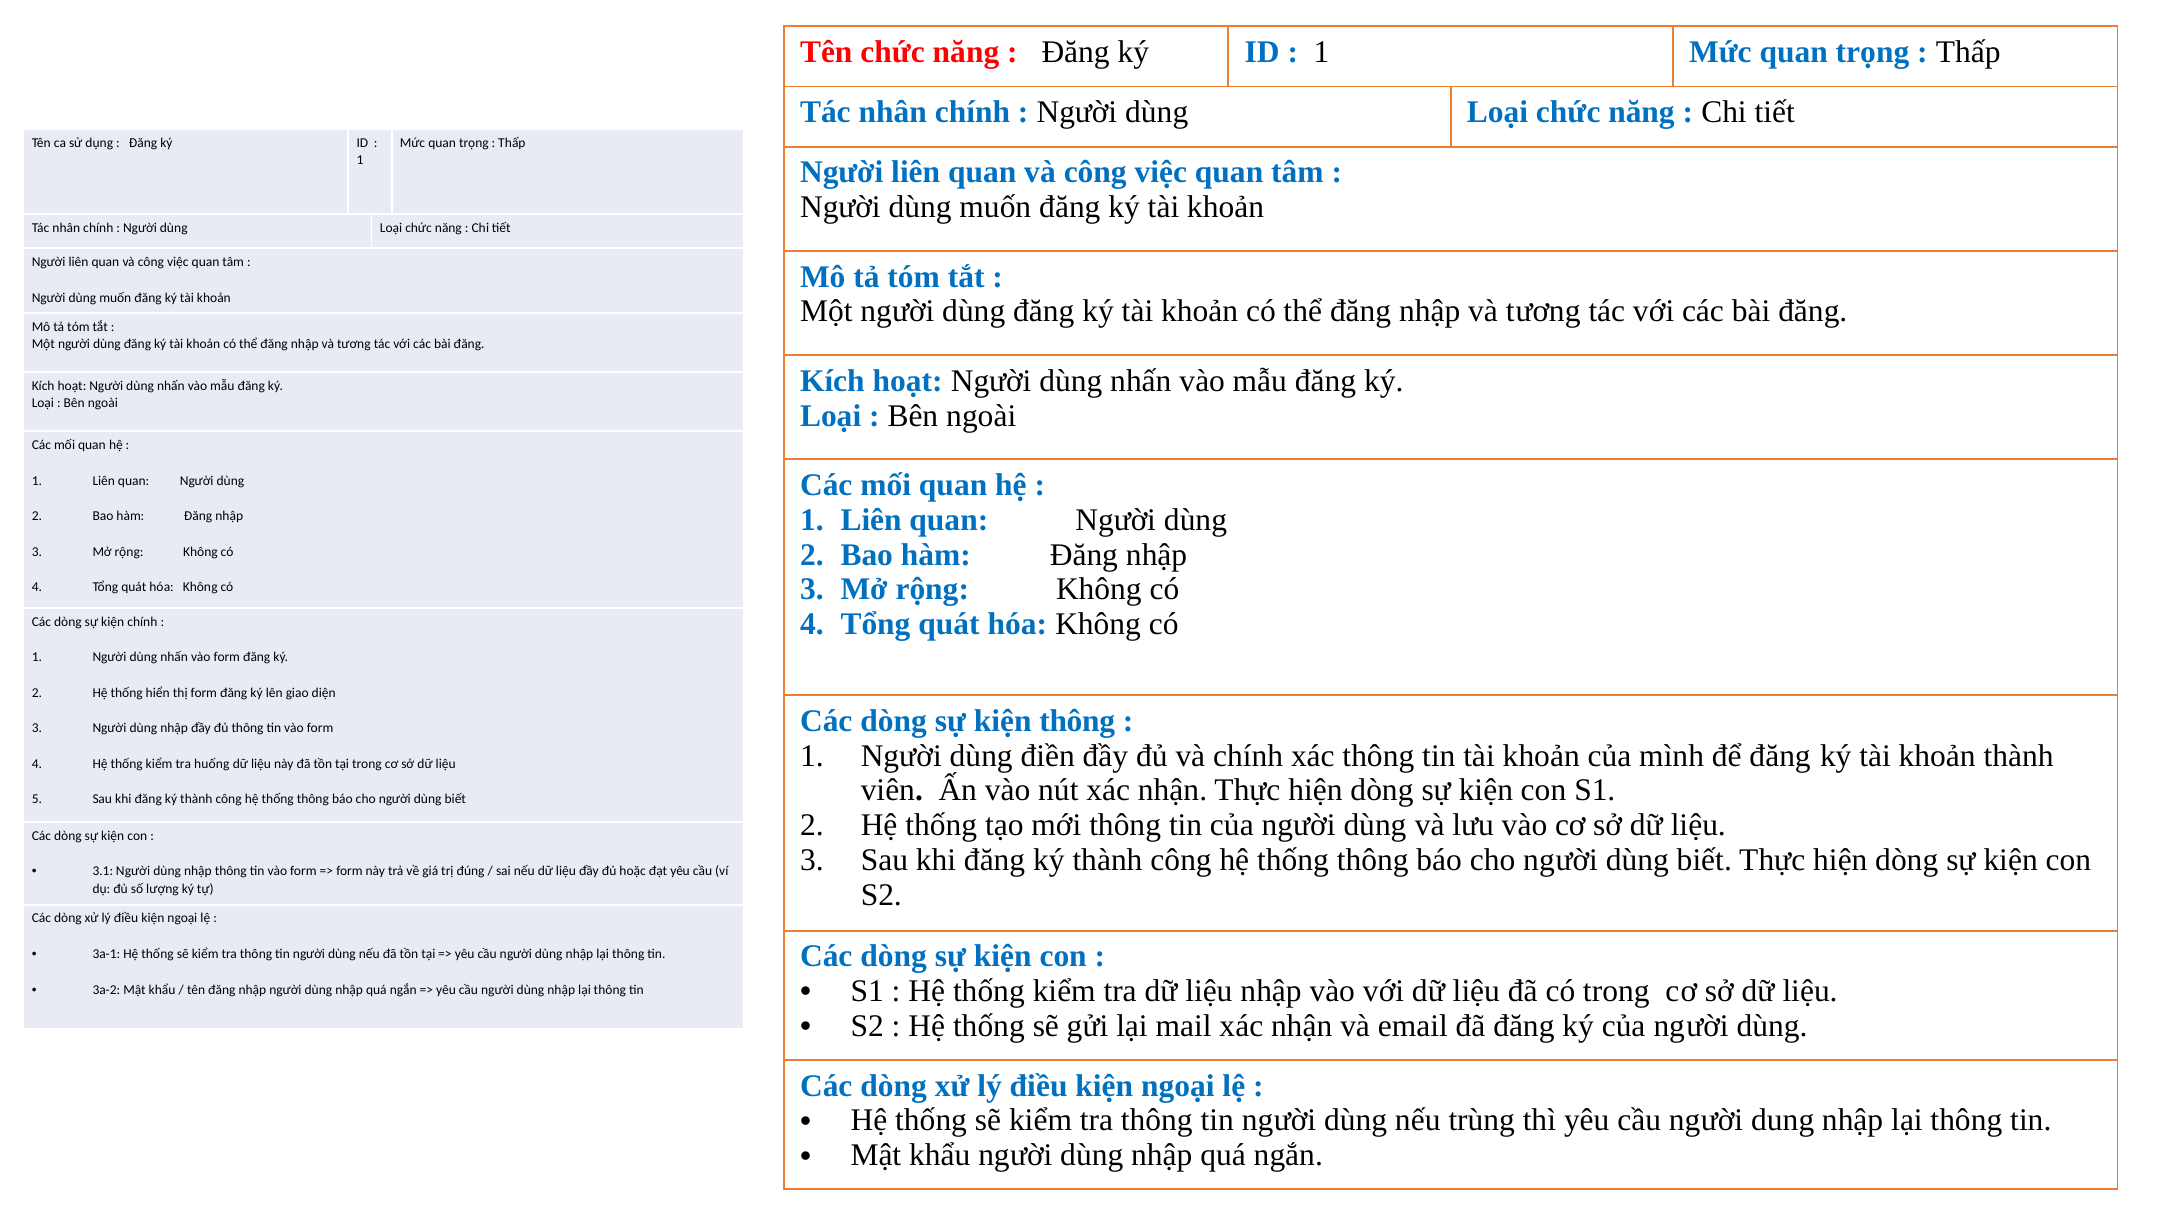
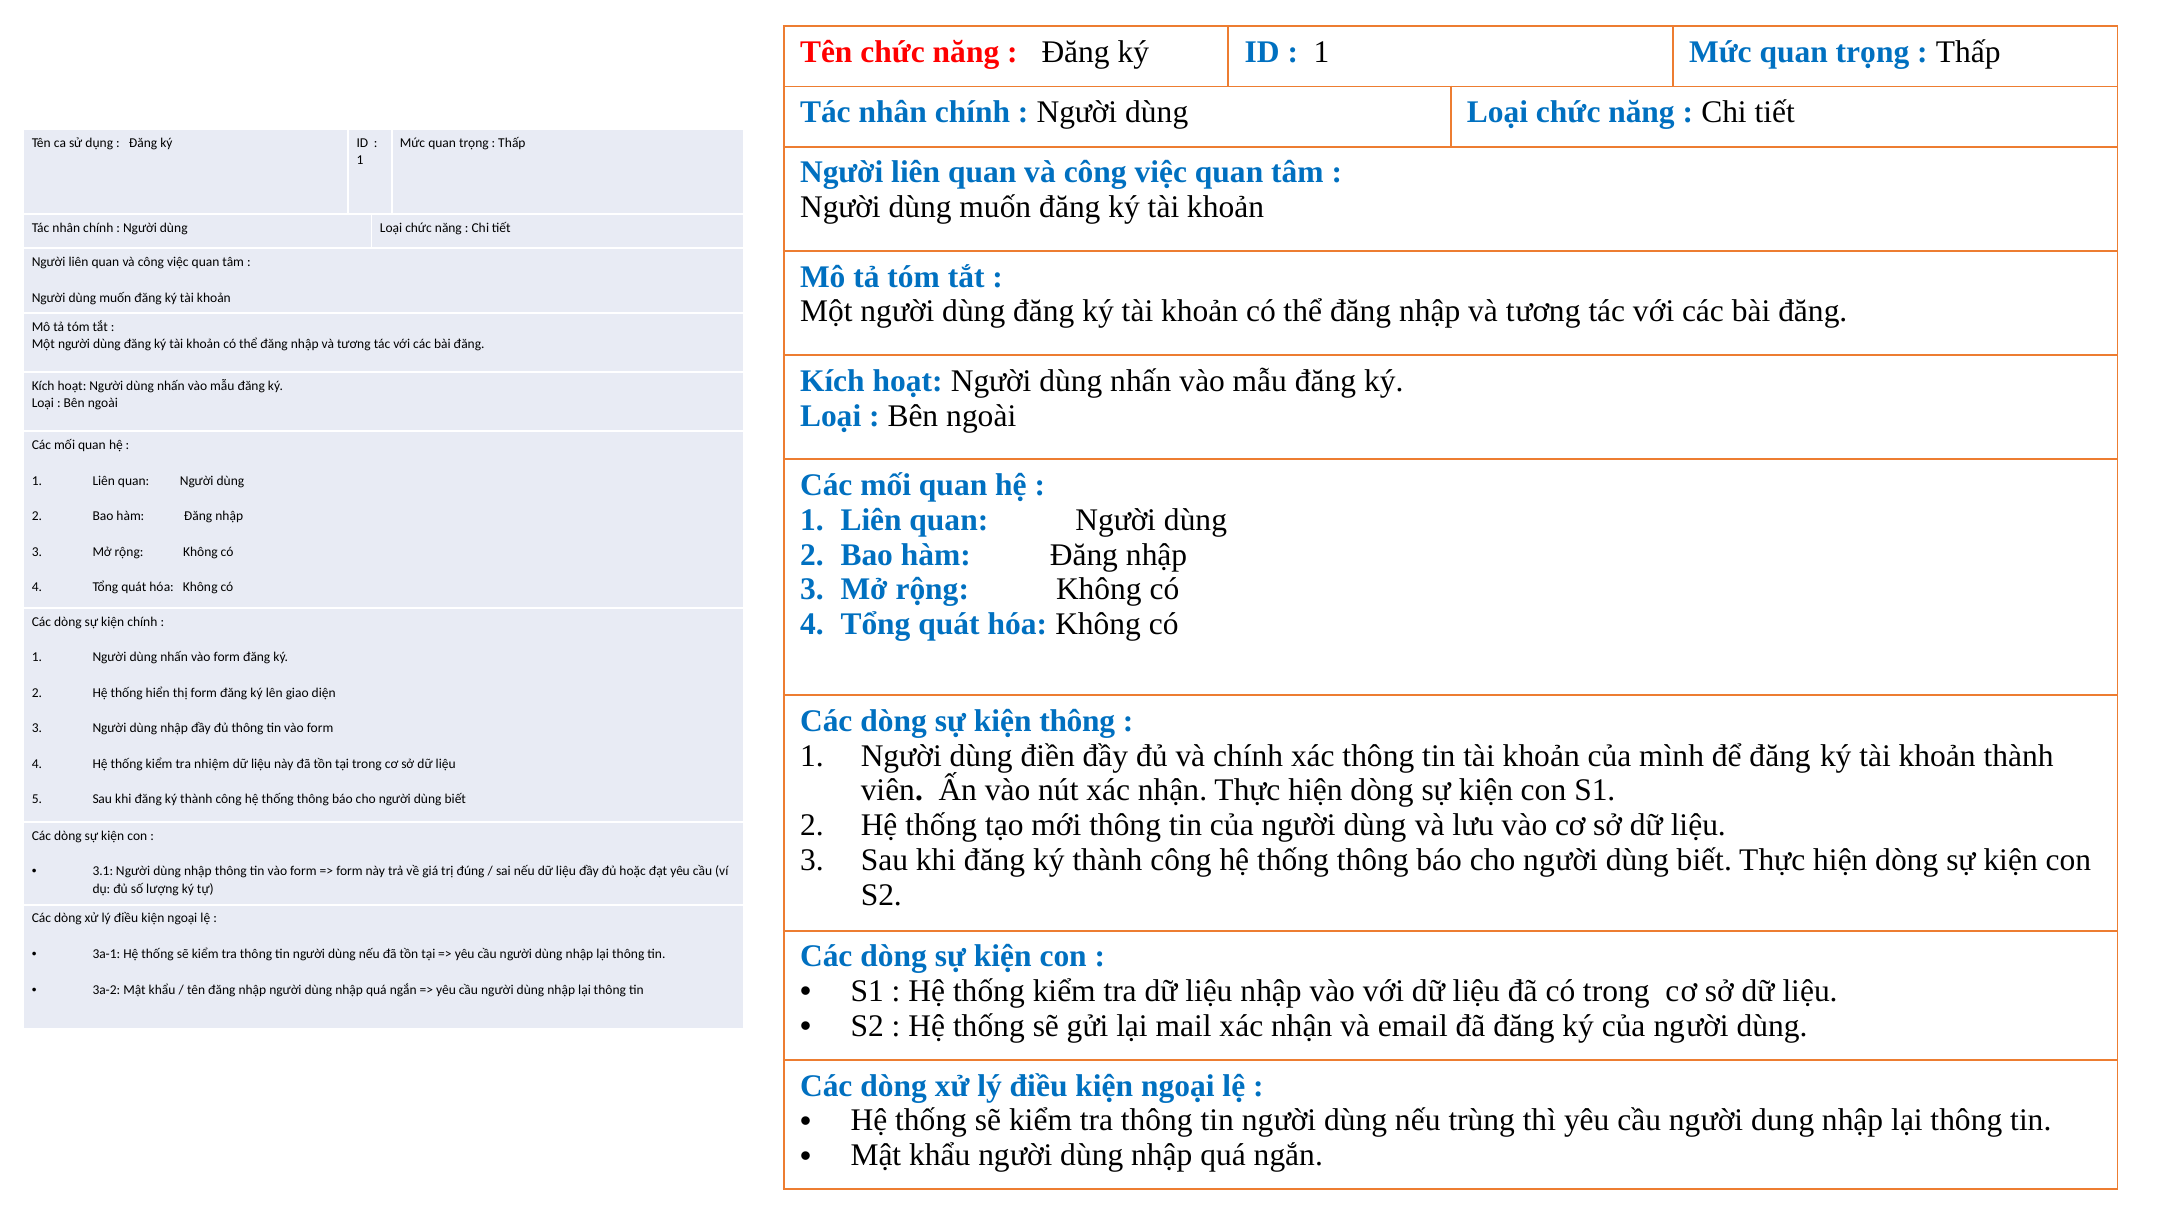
huống: huống -> nhiệm (212, 764)
